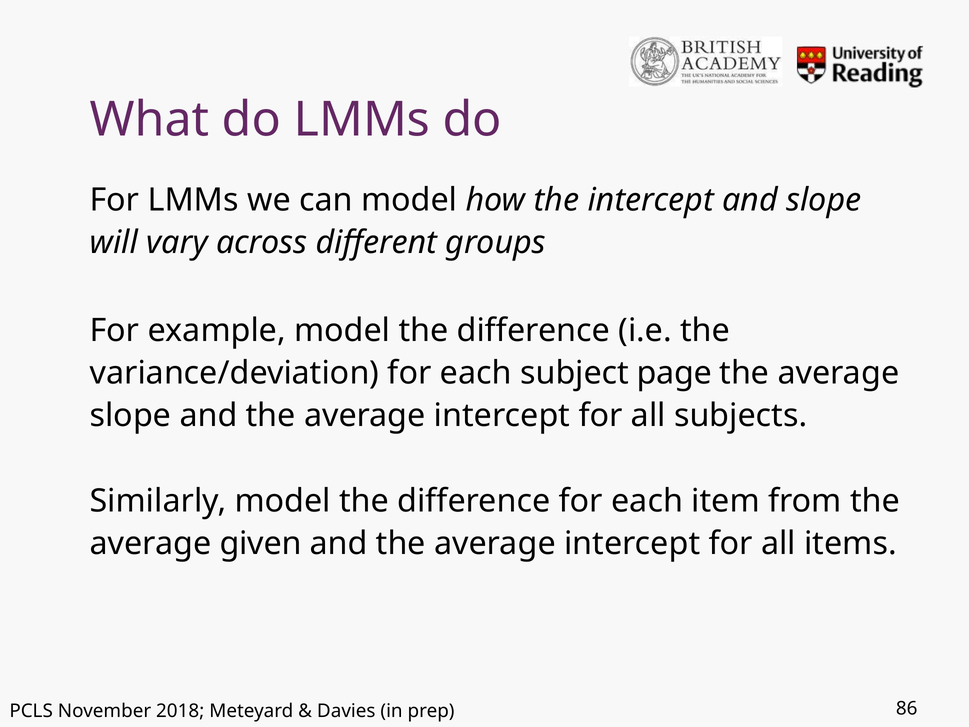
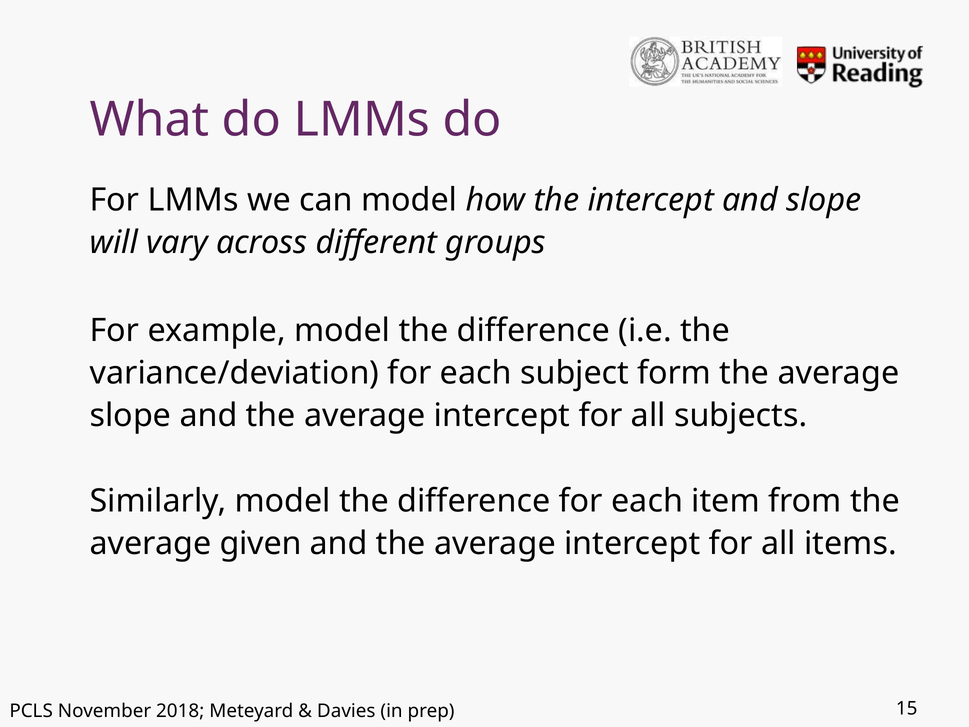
page: page -> form (674, 373)
86: 86 -> 15 (907, 708)
